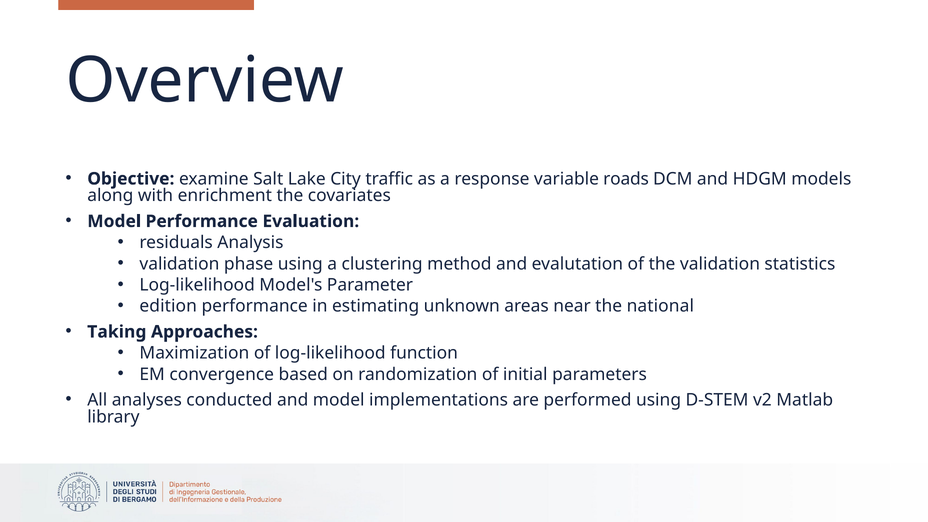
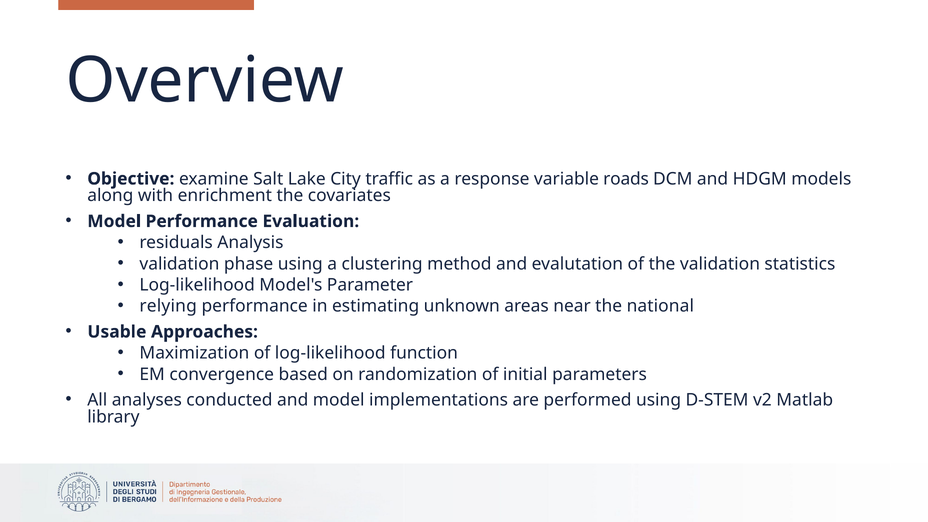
edition: edition -> relying (168, 306)
Taking: Taking -> Usable (117, 332)
